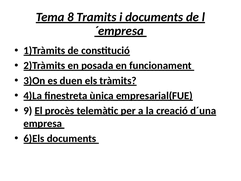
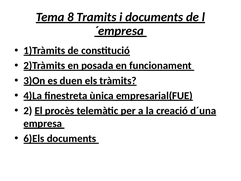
9: 9 -> 2 (28, 111)
